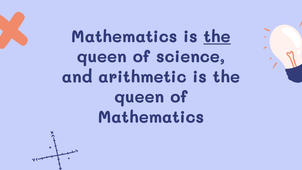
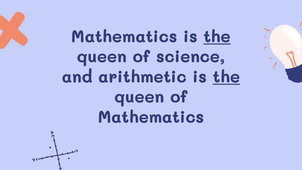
the underline: none -> present (226, 77)
